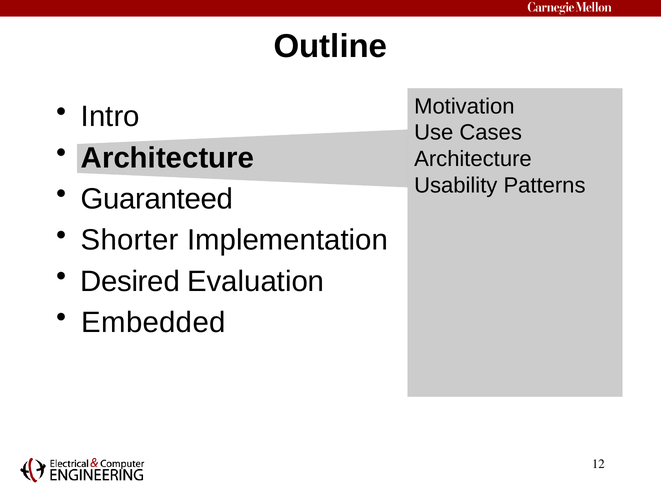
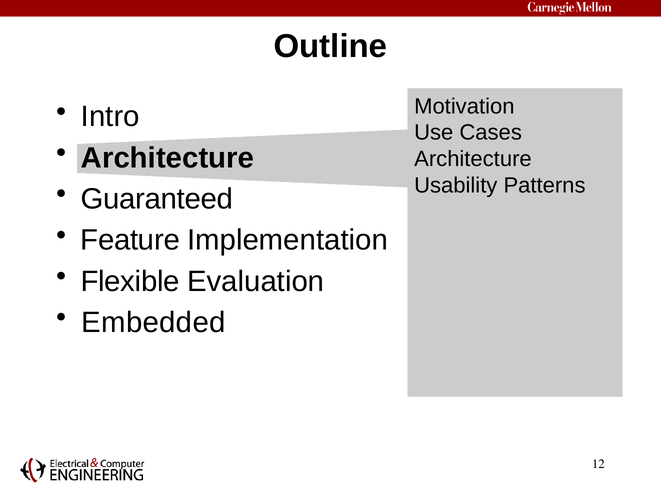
Shorter: Shorter -> Feature (130, 240)
Desired: Desired -> Flexible (130, 281)
